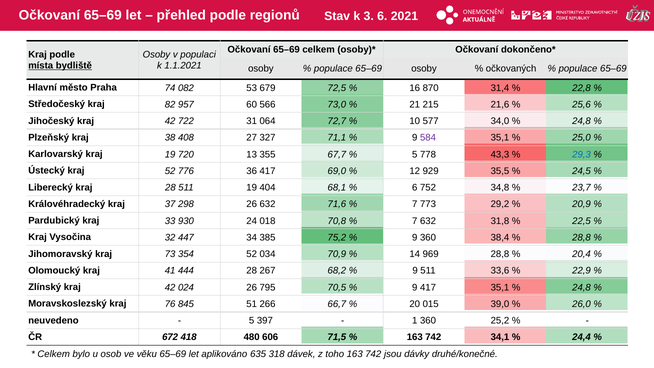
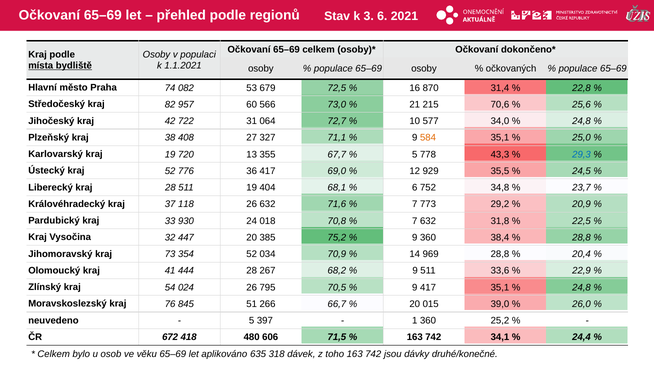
21,6: 21,6 -> 70,6 (500, 104)
584 colour: purple -> orange (428, 138)
298: 298 -> 118 (186, 204)
447 34: 34 -> 20 (252, 237)
Zlínský kraj 42: 42 -> 54 (170, 287)
